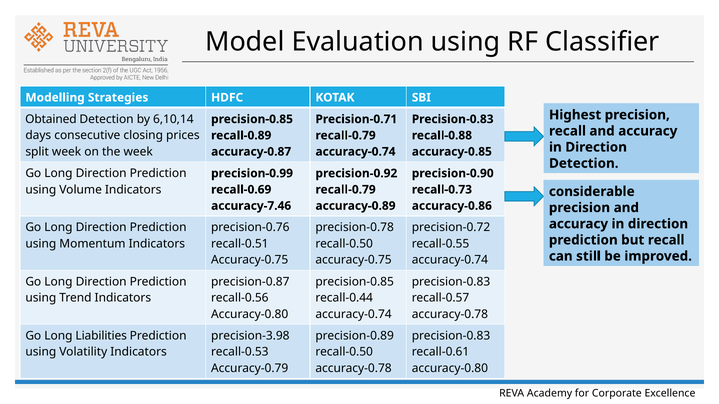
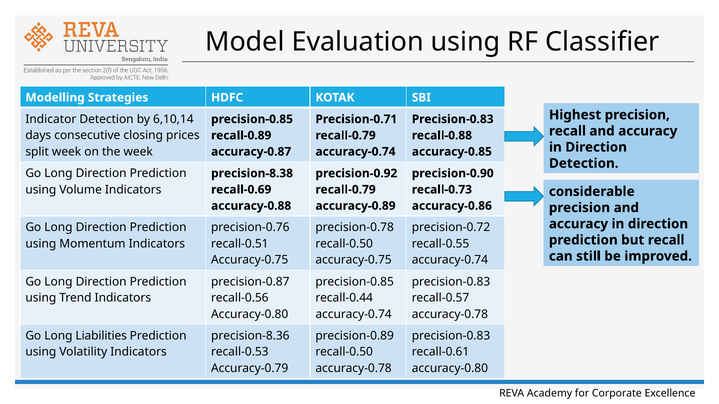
Obtained: Obtained -> Indicator (51, 119)
precision-0.99: precision-0.99 -> precision-8.38 (252, 174)
accuracy-7.46: accuracy-7.46 -> accuracy-0.88 (251, 206)
precision-3.98: precision-3.98 -> precision-8.36 (250, 336)
